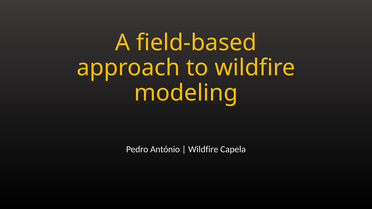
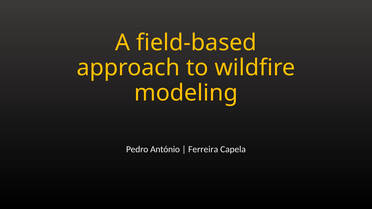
Wildfire: Wildfire -> Ferreira (203, 150)
